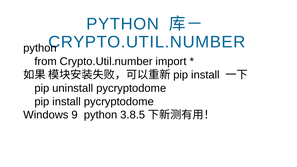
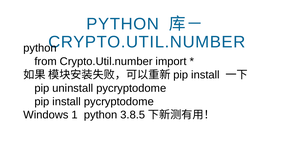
9: 9 -> 1 (75, 115)
